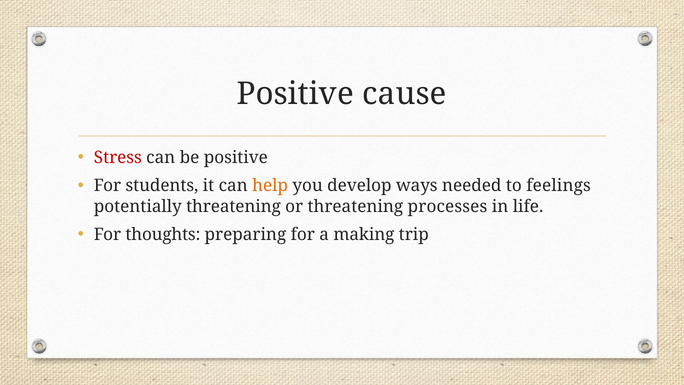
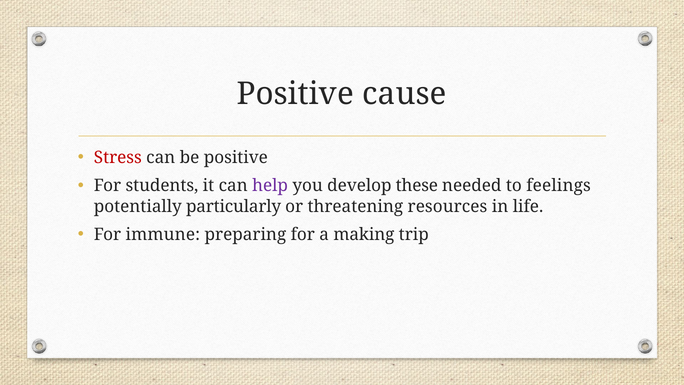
help colour: orange -> purple (270, 186)
ways: ways -> these (417, 186)
potentially threatening: threatening -> particularly (234, 206)
processes: processes -> resources (447, 206)
thoughts: thoughts -> immune (163, 234)
